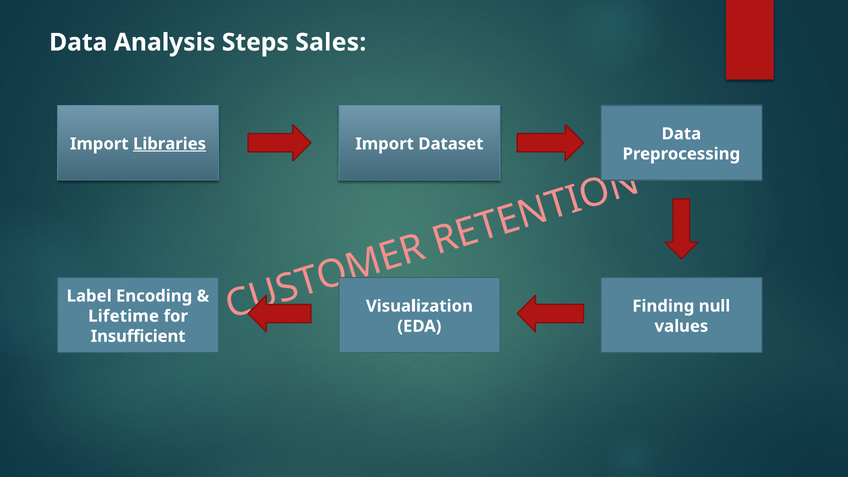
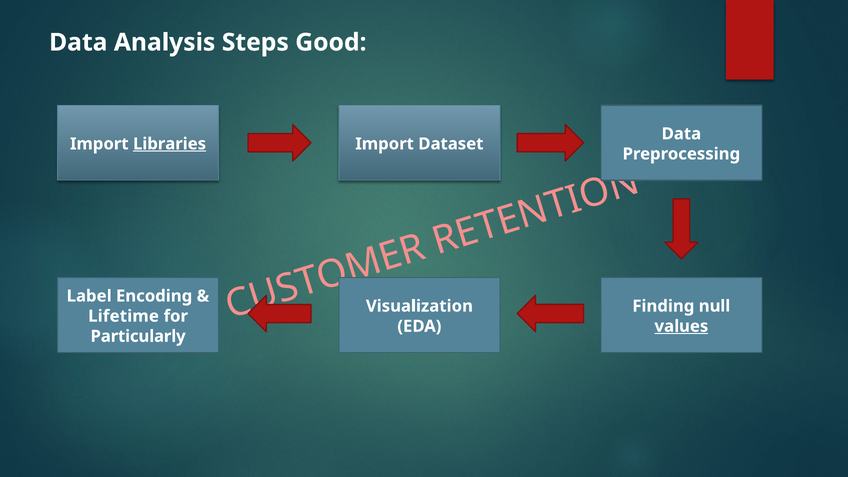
Sales: Sales -> Good (331, 42)
values underline: none -> present (681, 326)
Insufficient: Insufficient -> Particularly (138, 336)
